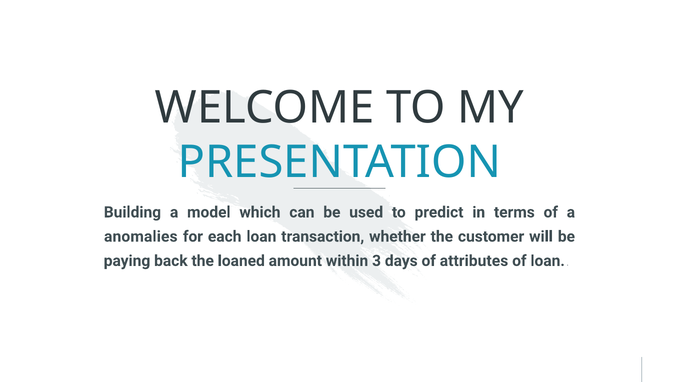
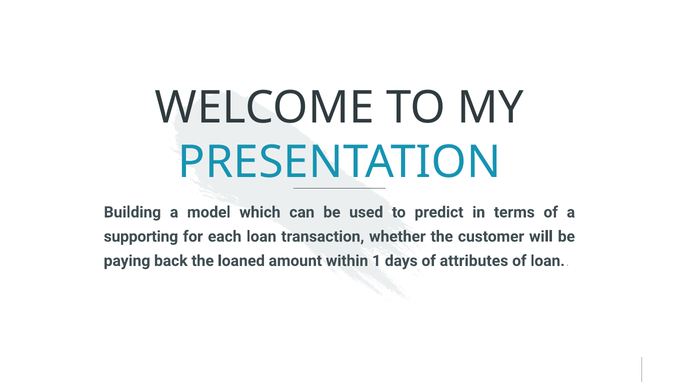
anomalies: anomalies -> supporting (141, 236)
3: 3 -> 1 (377, 261)
